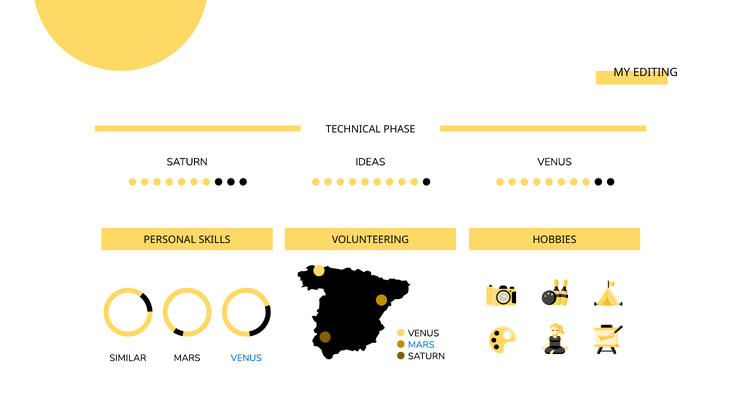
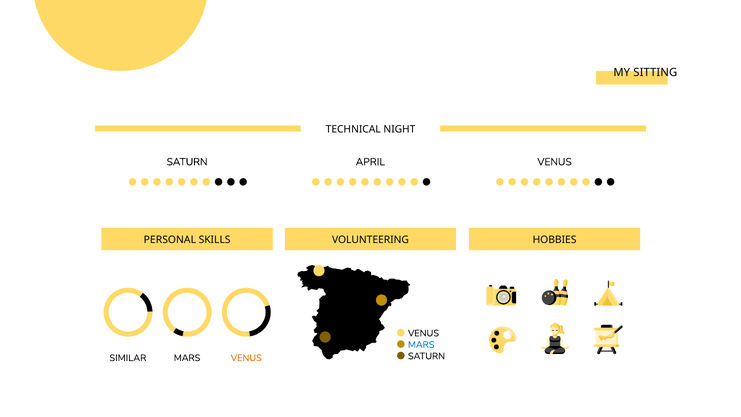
EDITING: EDITING -> SITTING (655, 73)
PHASE: PHASE -> NIGHT (399, 129)
IDEAS: IDEAS -> APRIL (370, 162)
VENUS colour: blue -> orange (246, 358)
